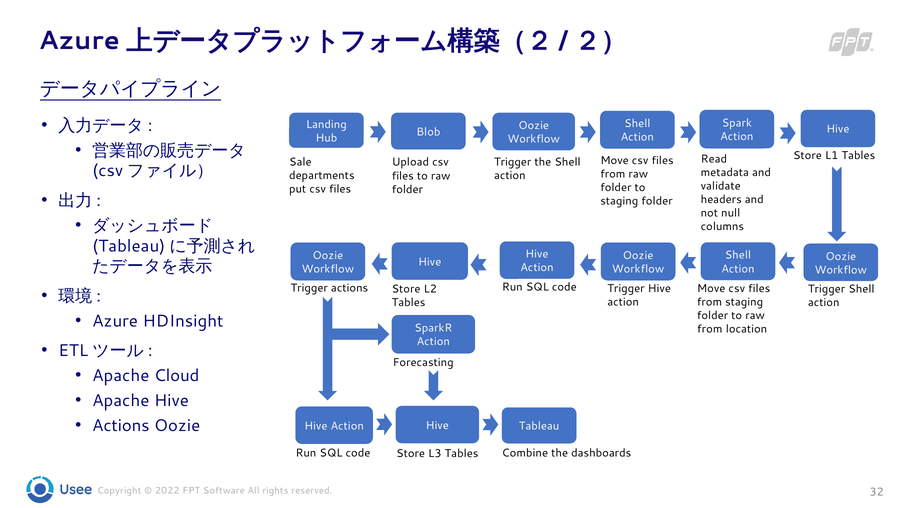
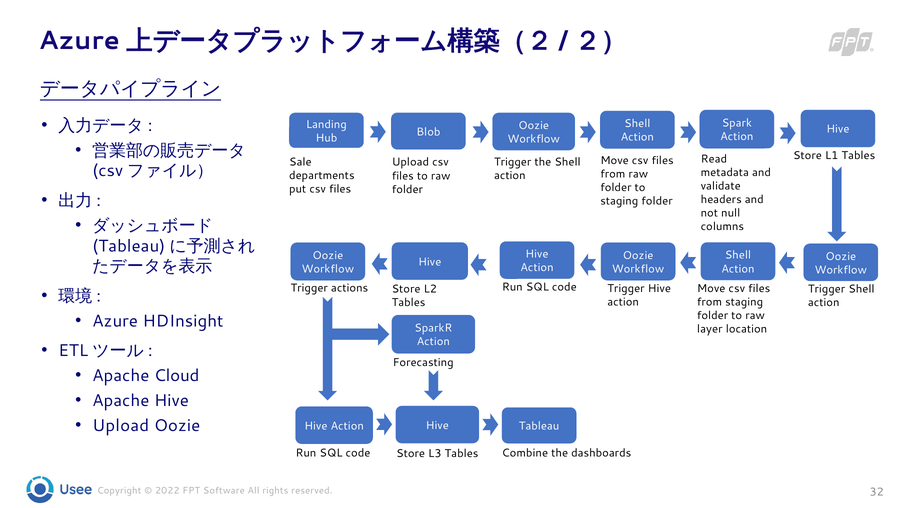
from: from -> layer (710, 329)
Actions: Actions -> Upload (121, 426)
